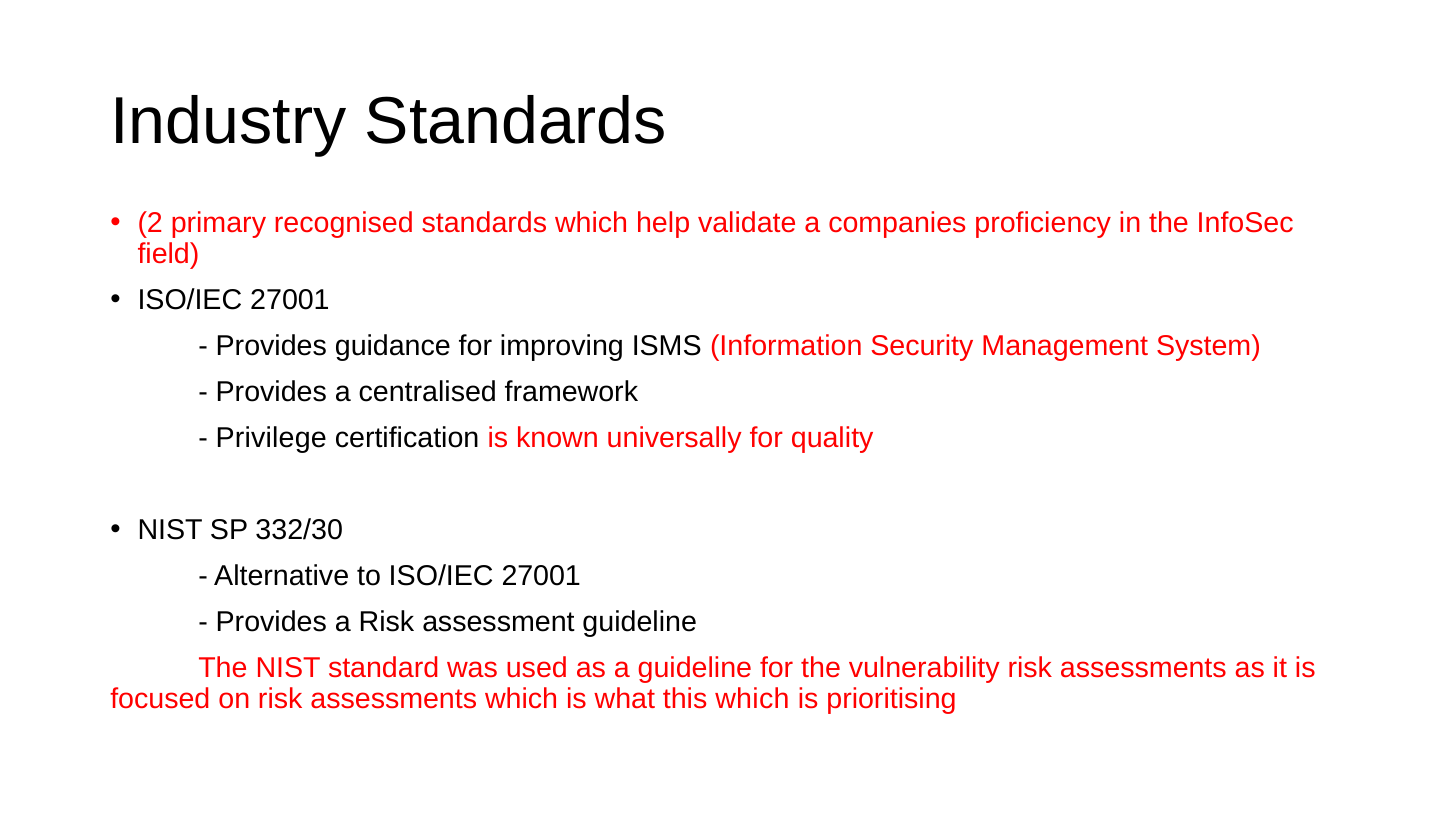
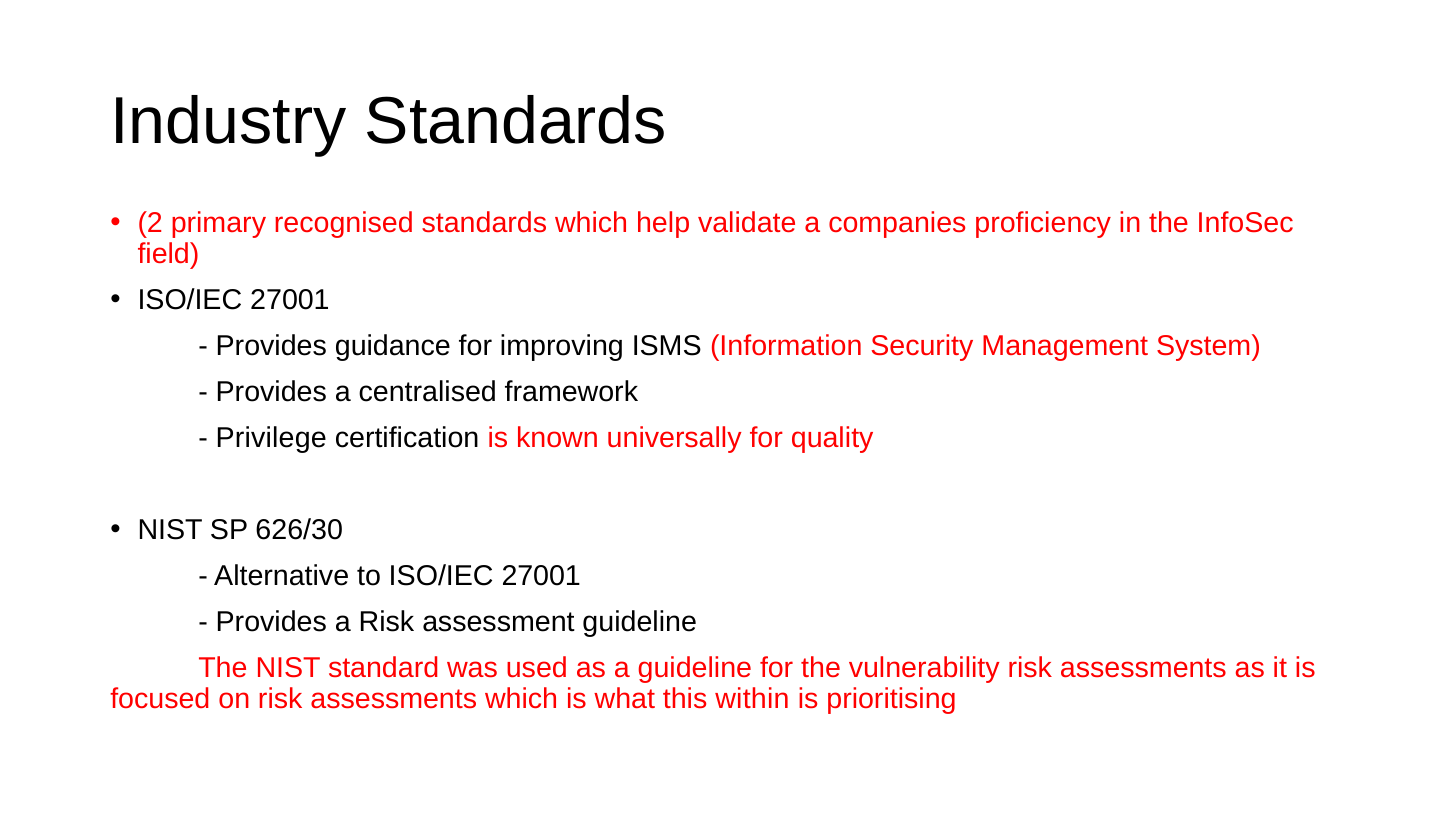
332/30: 332/30 -> 626/30 (299, 530)
this which: which -> within (752, 699)
